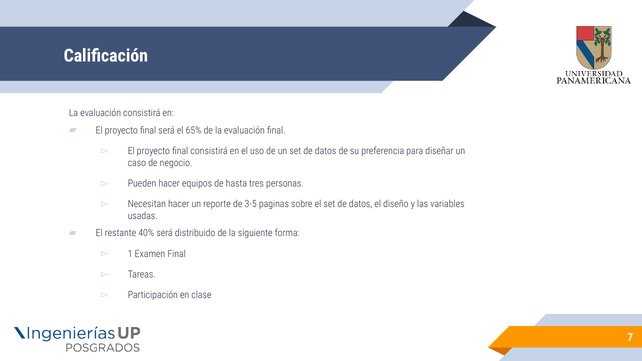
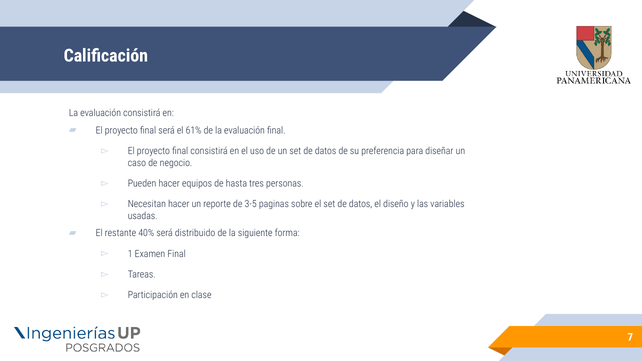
65%: 65% -> 61% (194, 130)
